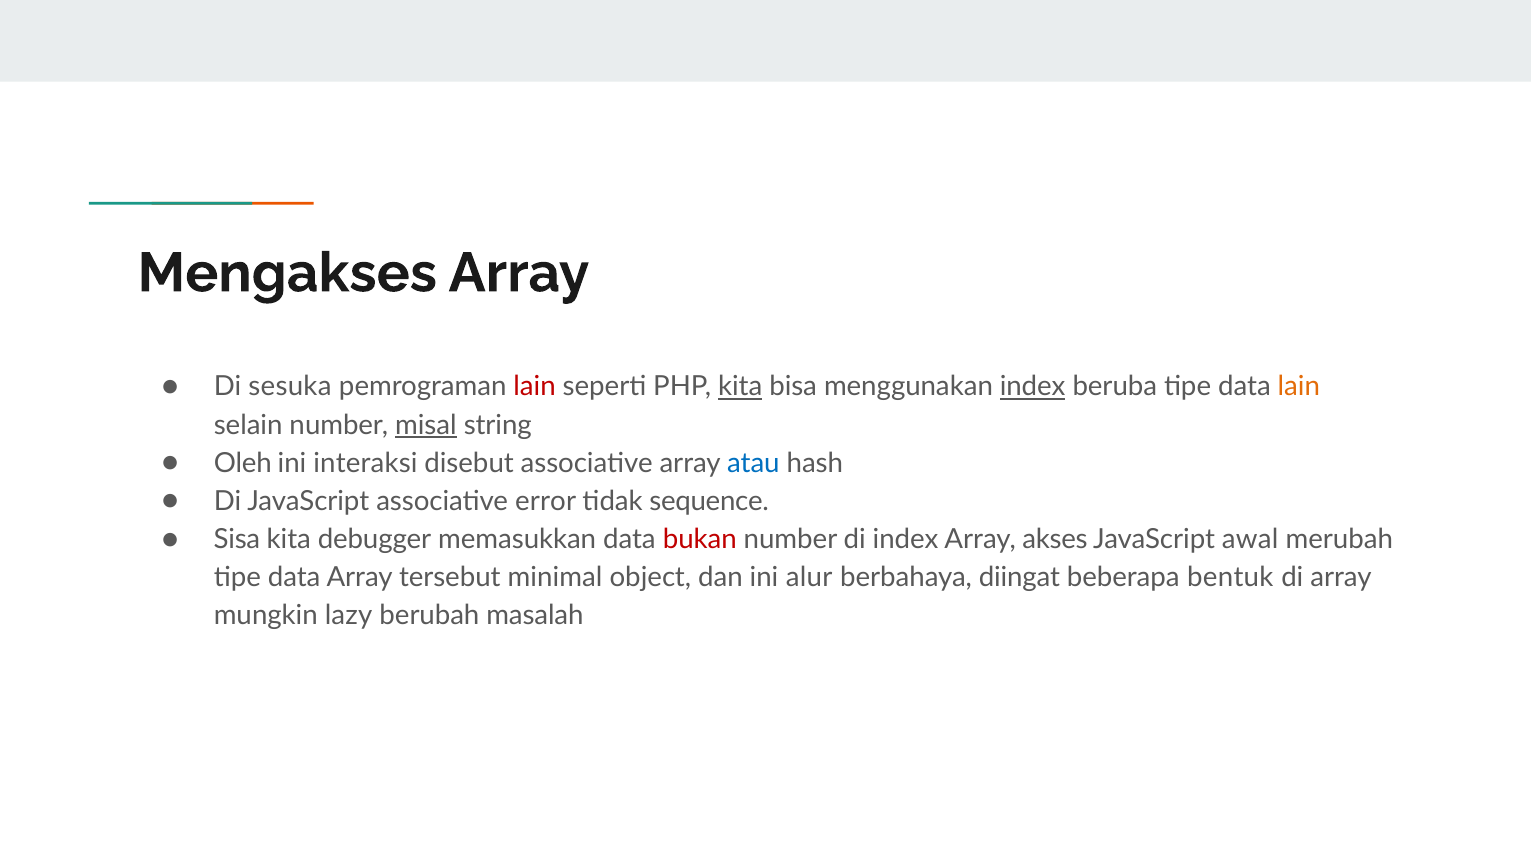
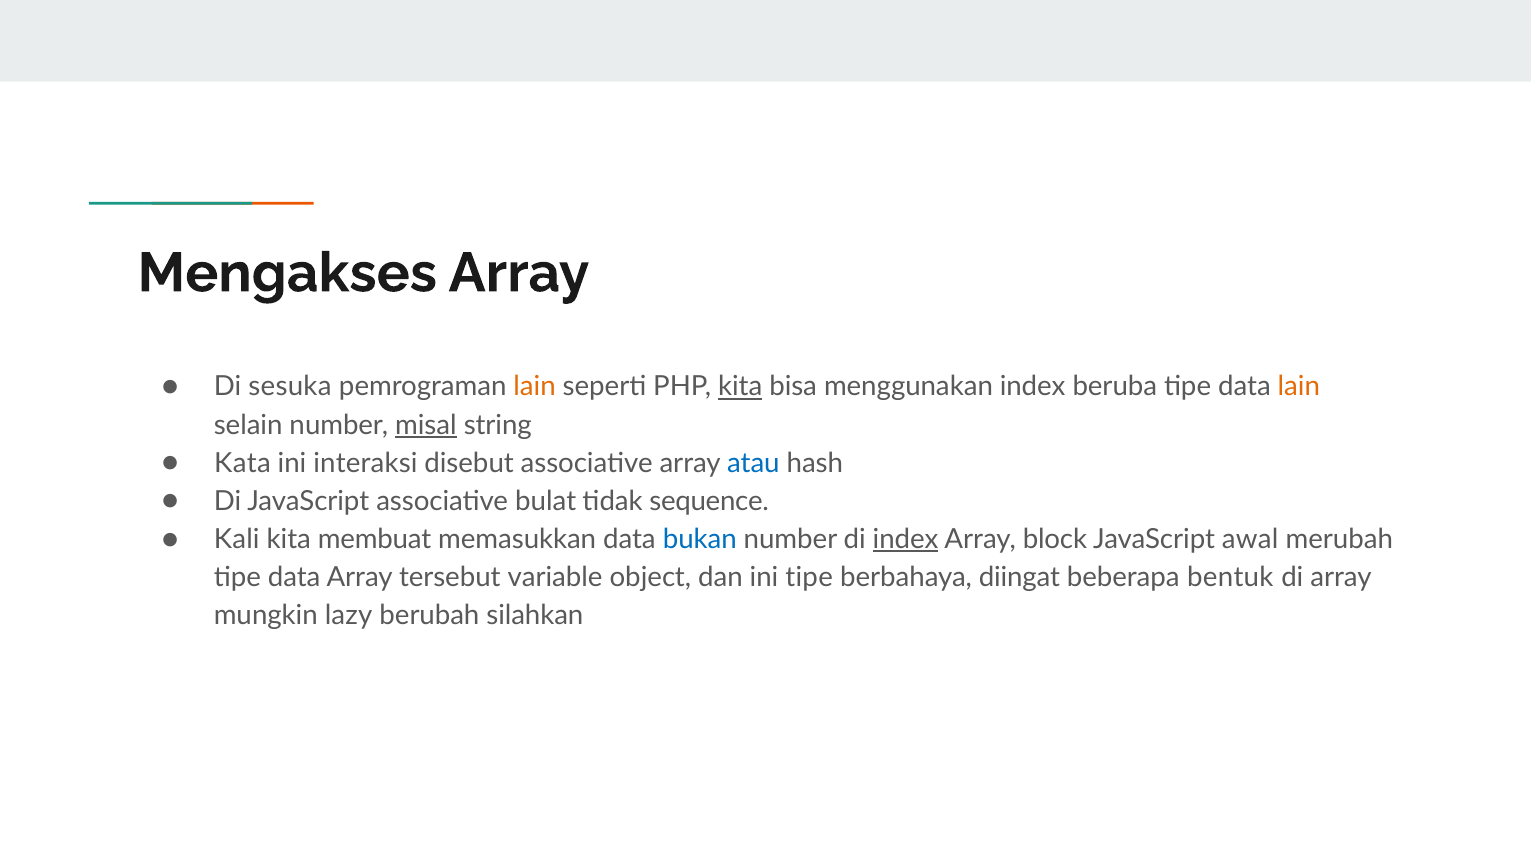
lain colour: red -> orange (535, 387)
index underline: present -> none (1033, 387)
Oleh: Oleh -> Kata (242, 463)
error: error -> bulat (546, 501)
Sisa: Sisa -> Kali (237, 539)
debugger: debugger -> membuat (375, 539)
bukan colour: red -> blue (700, 539)
index underline: none -> present (906, 539)
akses: akses -> block (1055, 539)
minimal: minimal -> variable (555, 578)
ini alur: alur -> tipe (809, 578)
masalah: masalah -> silahkan (535, 616)
